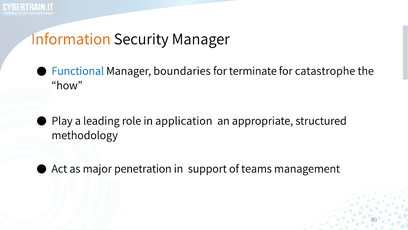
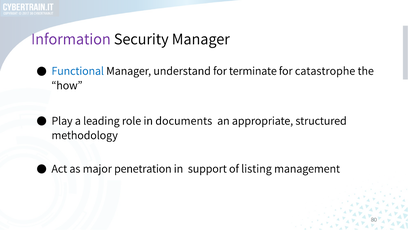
Information colour: orange -> purple (71, 39)
boundaries: boundaries -> understand (182, 71)
application: application -> documents (184, 121)
teams: teams -> listing (256, 168)
